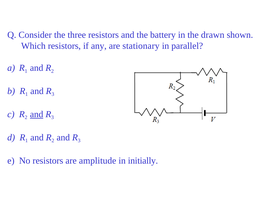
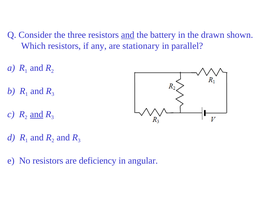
and underline: none -> present (128, 35)
amplitude: amplitude -> deficiency (98, 161)
initially: initially -> angular (143, 161)
